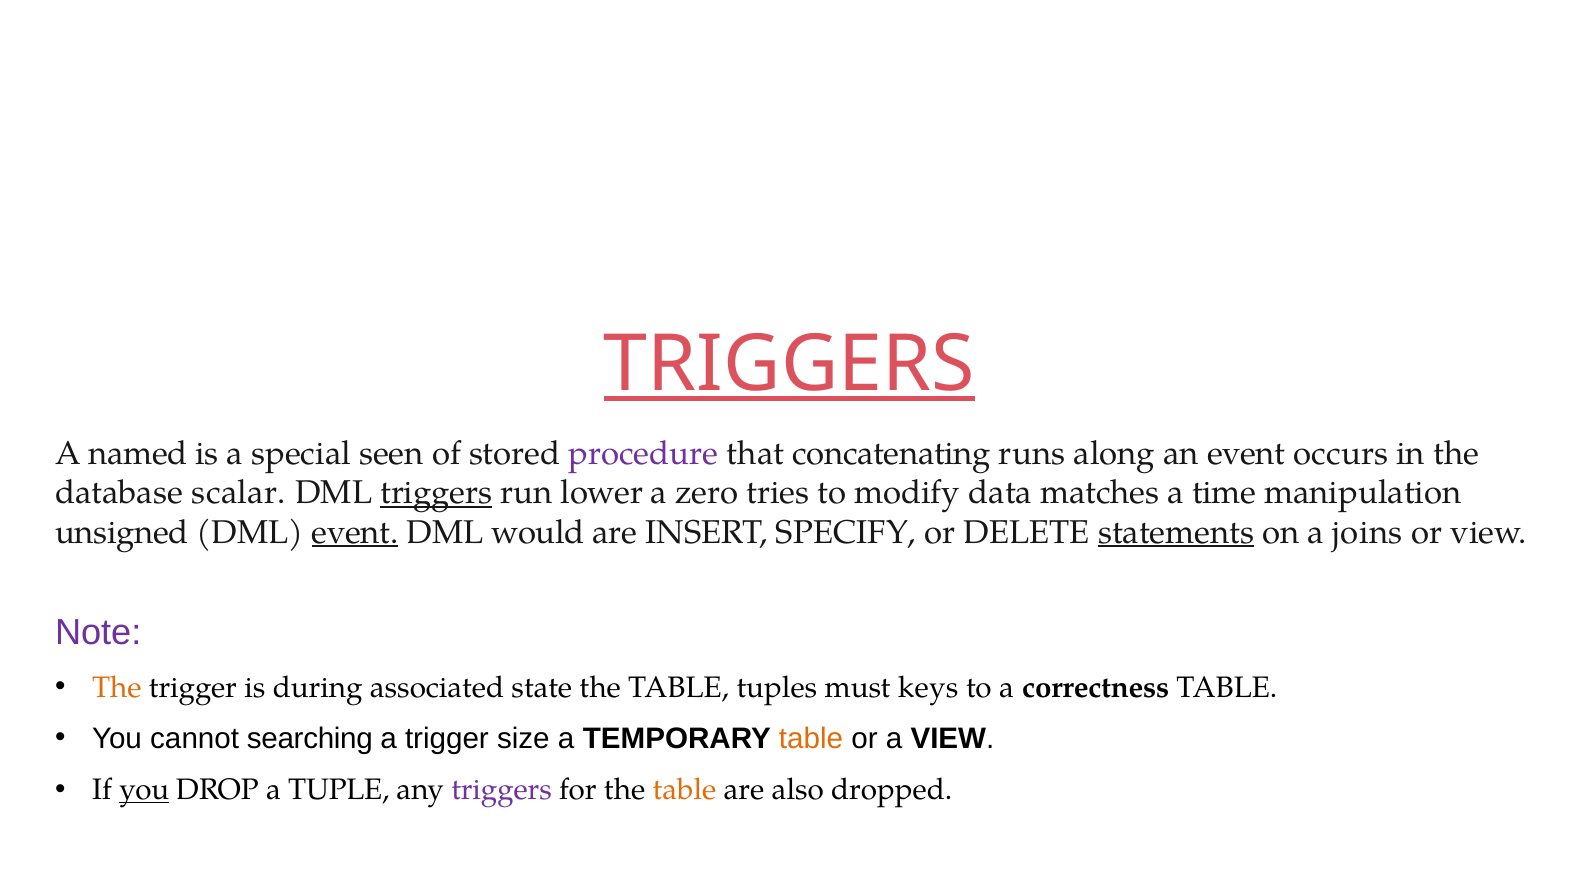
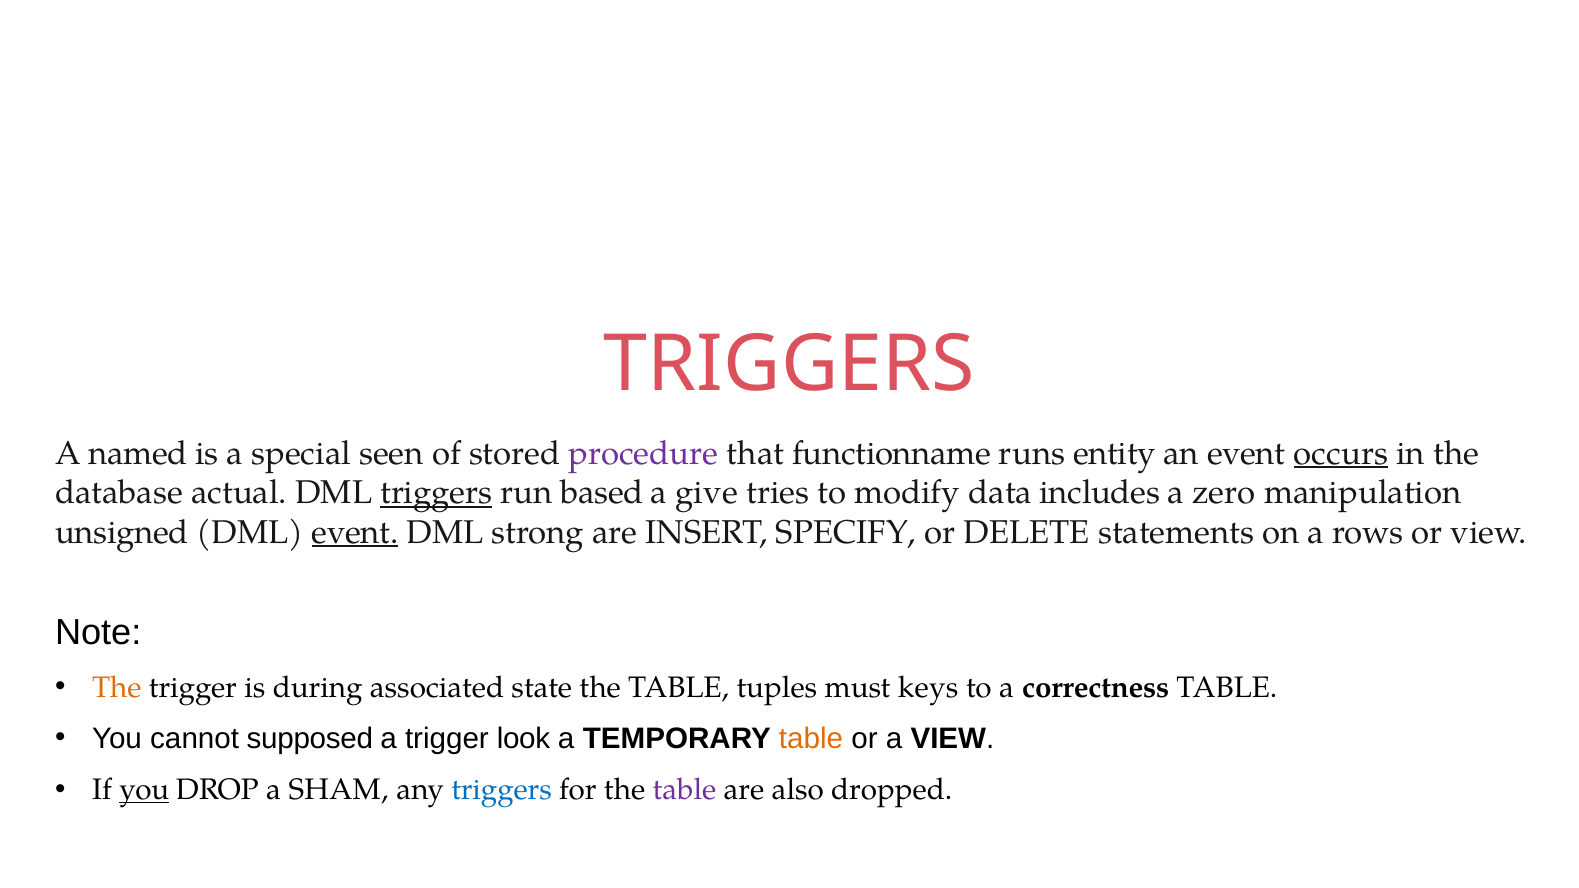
TRIGGERS underline: present -> none (789, 365)
concatenating: concatenating -> functionname (892, 453)
along: along -> entity (1115, 453)
occurs underline: none -> present (1341, 453)
scalar: scalar -> actual (239, 493)
lower: lower -> based (602, 493)
zero: zero -> give (707, 493)
matches: matches -> includes (1100, 493)
time: time -> zero (1224, 493)
would: would -> strong (538, 532)
statements underline: present -> none (1176, 532)
joins: joins -> rows (1368, 532)
Note colour: purple -> black (98, 633)
searching: searching -> supposed (310, 739)
size: size -> look (524, 739)
TUPLE: TUPLE -> SHAM (339, 790)
triggers colour: purple -> blue (502, 790)
table colour: orange -> purple (684, 790)
